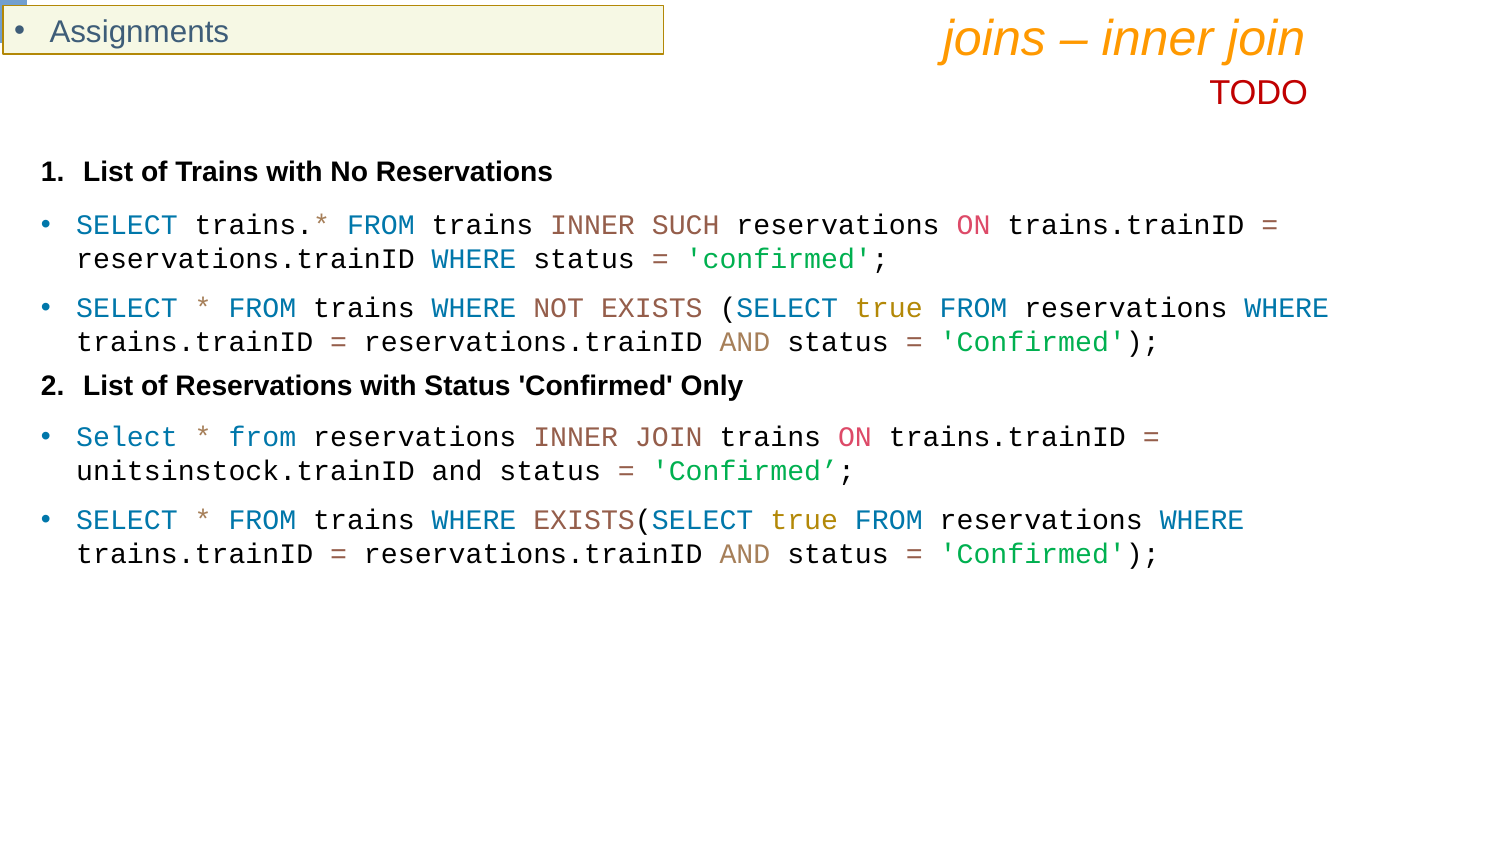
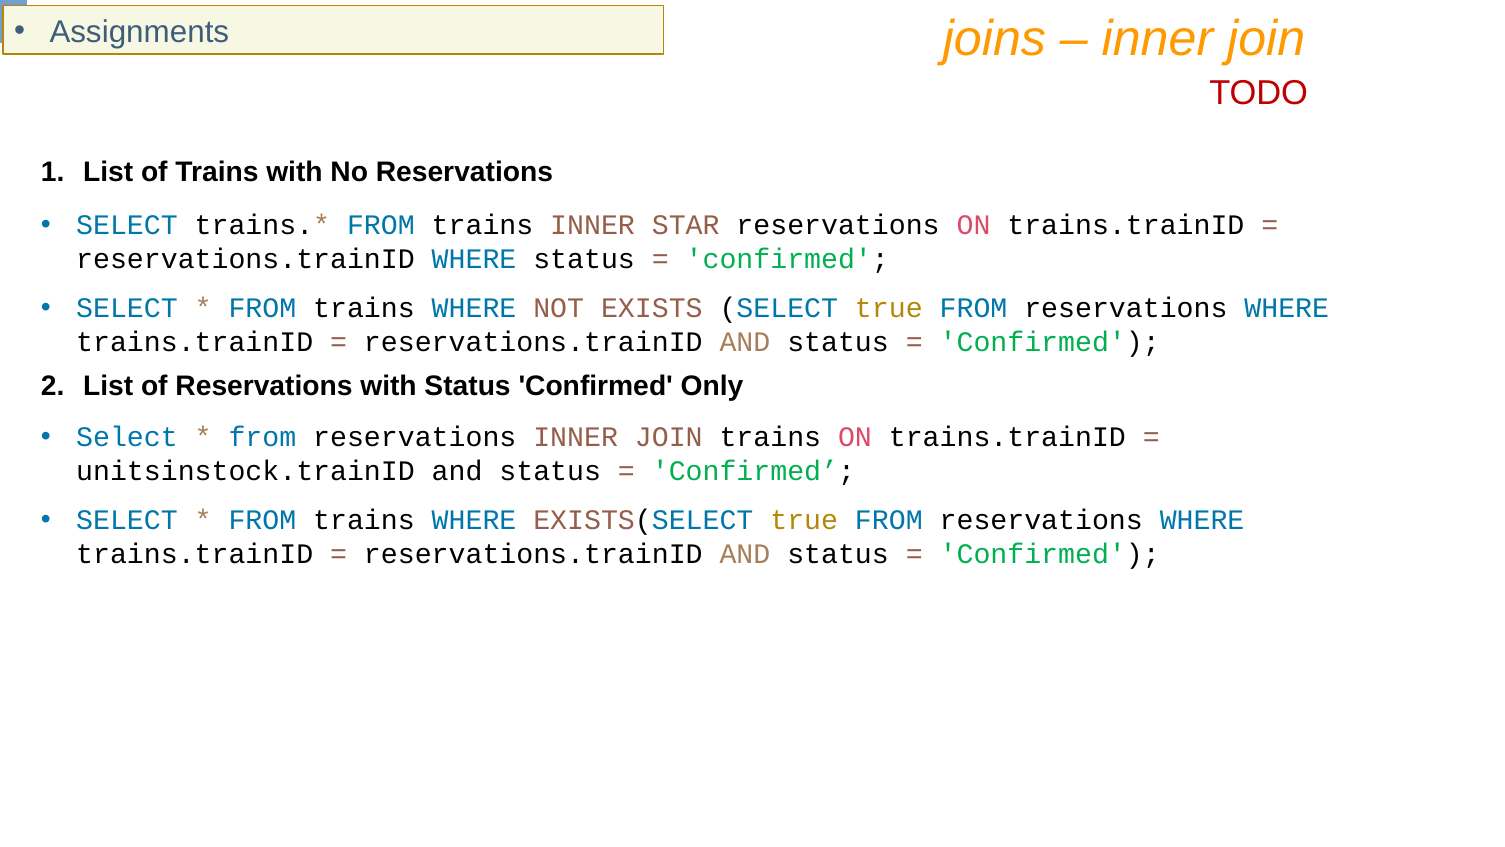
SUCH: SUCH -> STAR (686, 225)
